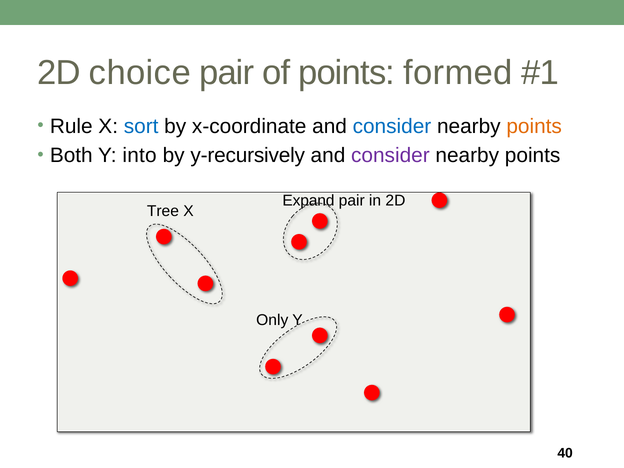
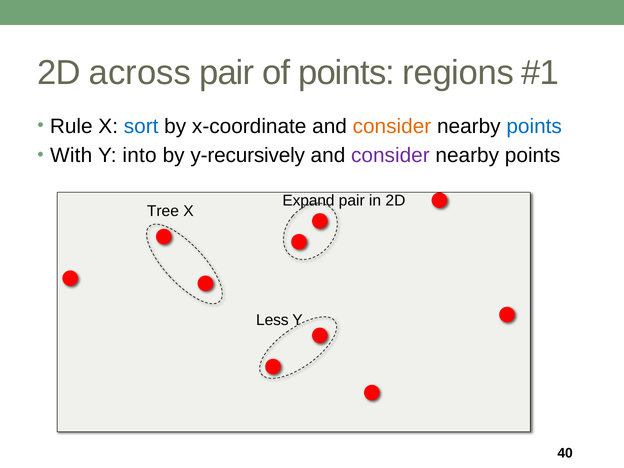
choice: choice -> across (140, 73)
formed: formed -> regions (458, 73)
consider colour: blue -> orange (392, 126)
points colour: orange -> blue (534, 126)
Both: Both -> With (71, 155)
Only: Only -> Less (272, 320)
